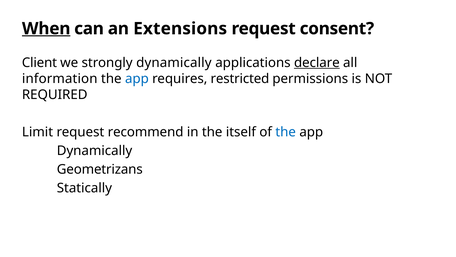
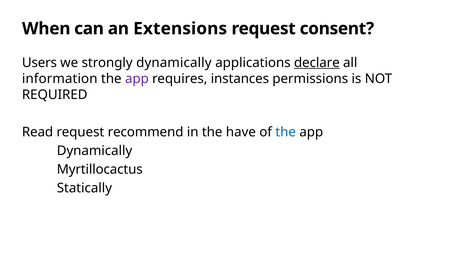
When underline: present -> none (46, 29)
Client: Client -> Users (39, 63)
app colour: blue -> purple (137, 79)
restricted: restricted -> instances (240, 79)
Limit: Limit -> Read (38, 132)
itself: itself -> have (241, 132)
Geometrizans: Geometrizans -> Myrtillocactus (100, 169)
